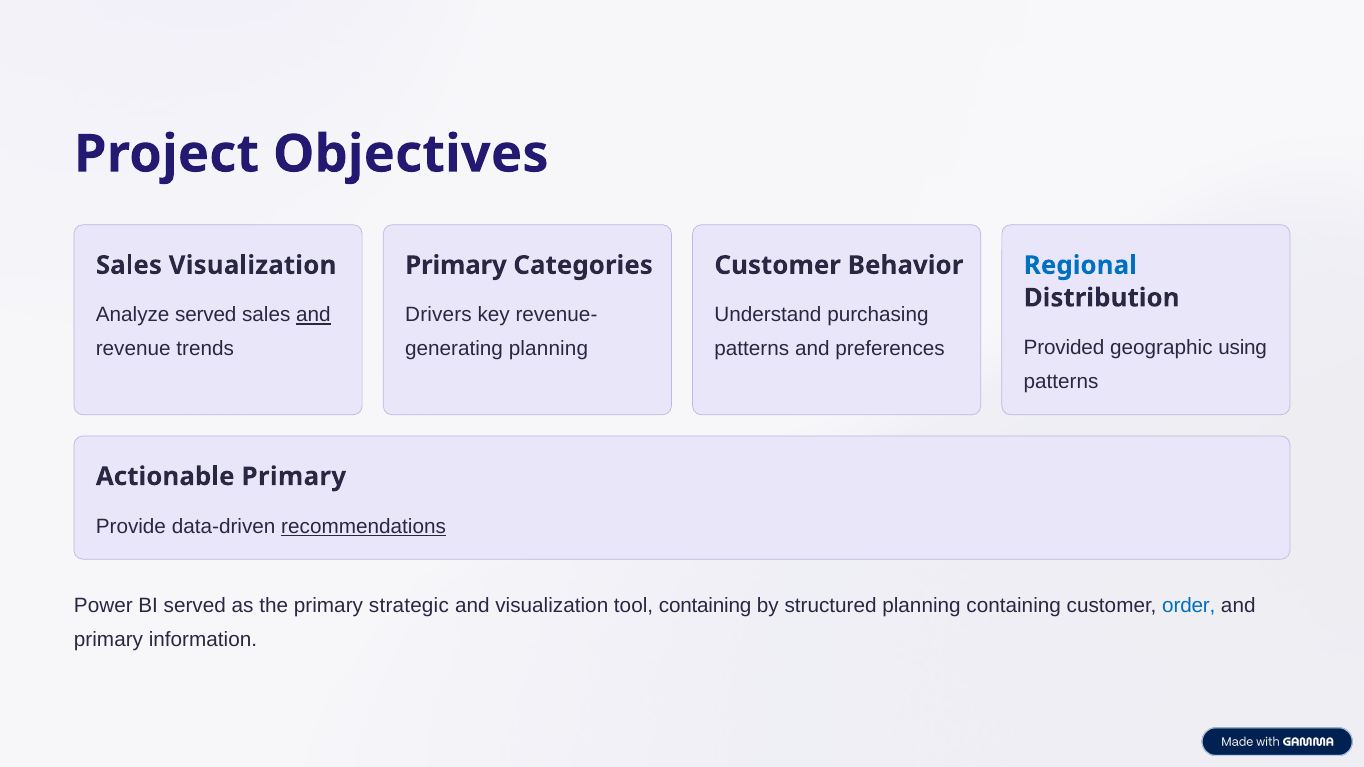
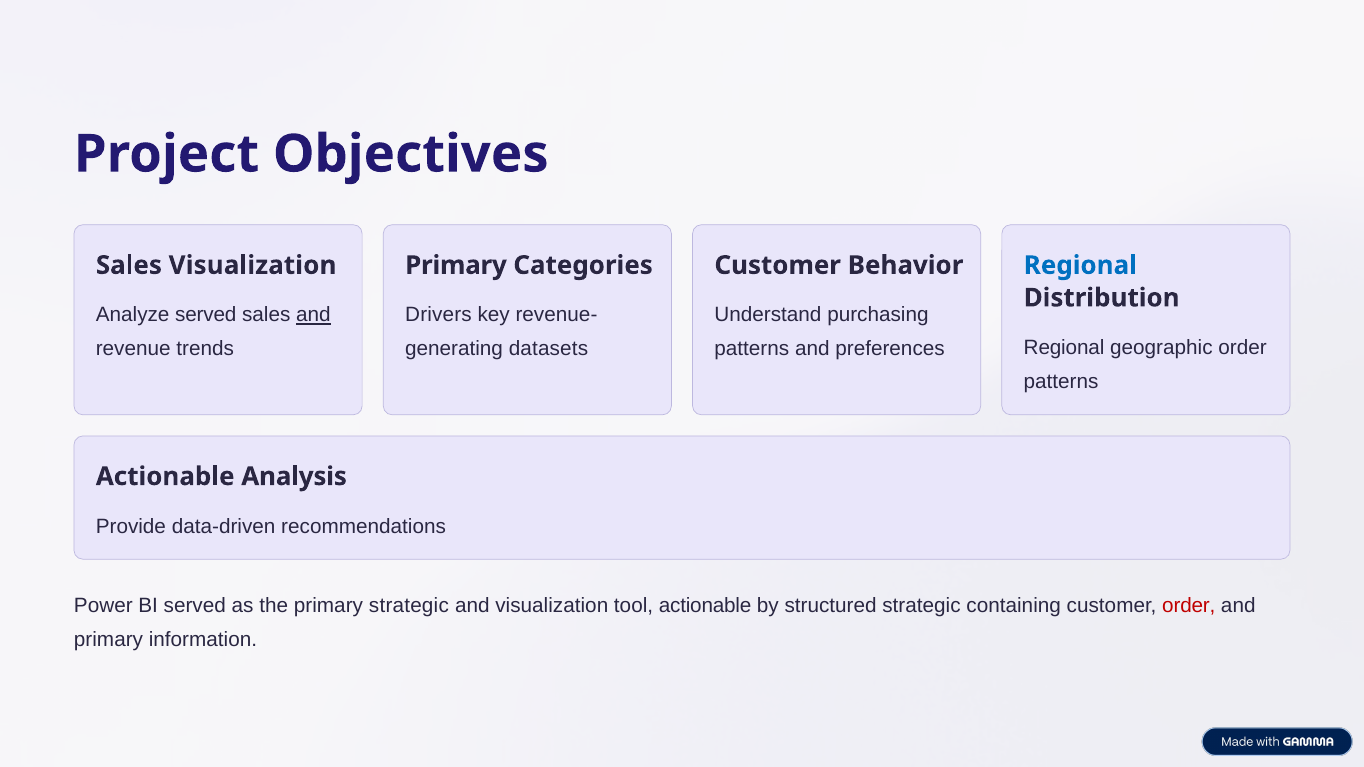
Provided: Provided -> Regional (1064, 348)
geographic using: using -> order (1243, 348)
planning: planning -> datasets (548, 349)
Actionable Primary: Primary -> Analysis (294, 477)
recommendations underline: present -> none (364, 526)
tool containing: containing -> actionable (705, 606)
structured planning: planning -> strategic (922, 606)
order colour: blue -> red (1189, 606)
